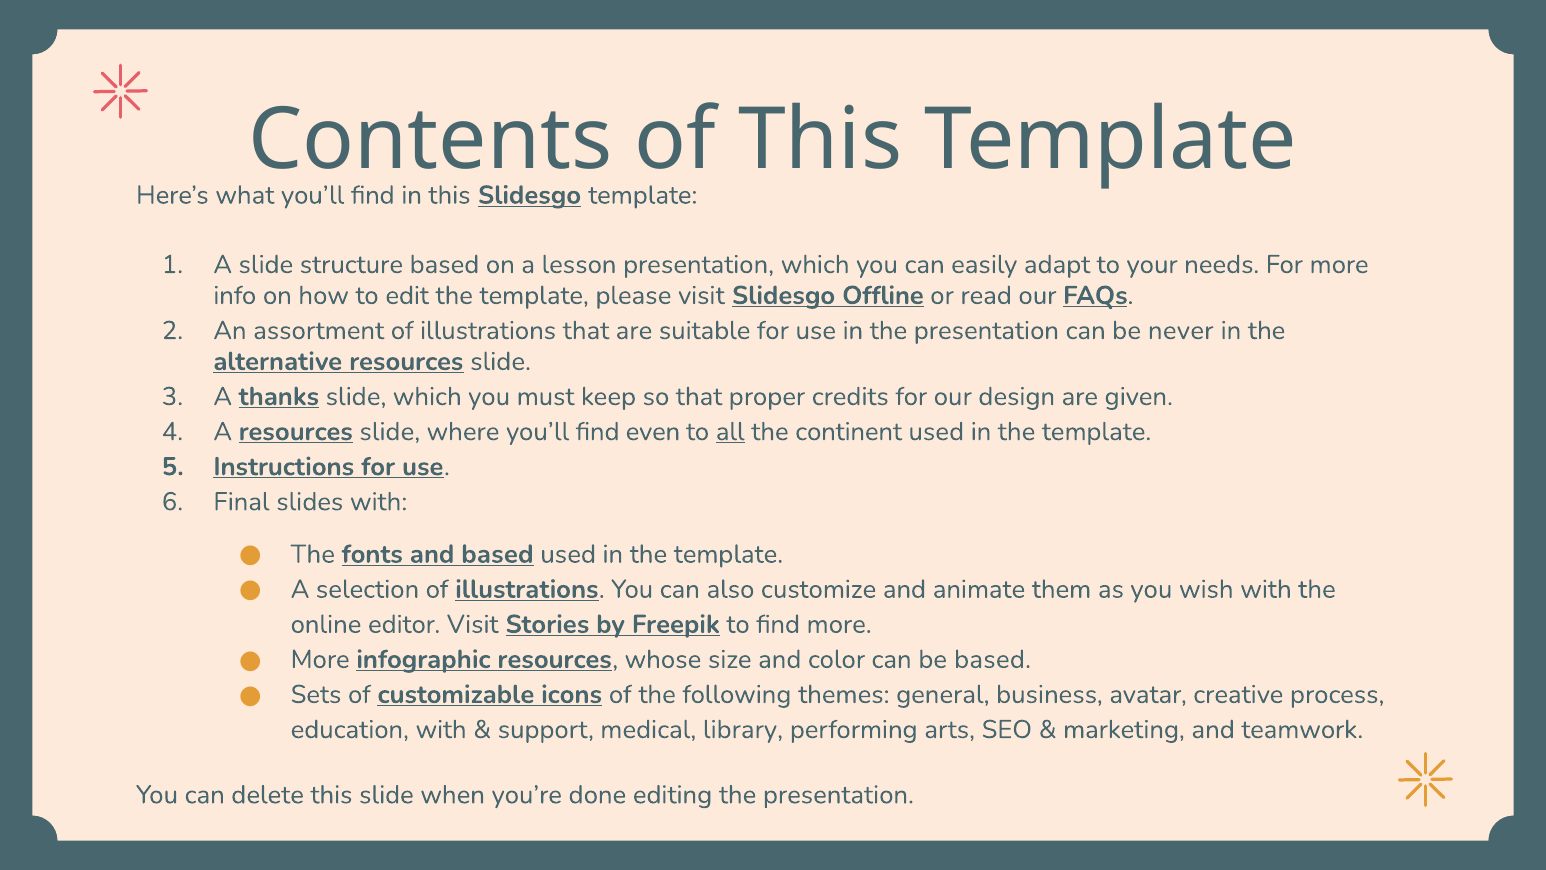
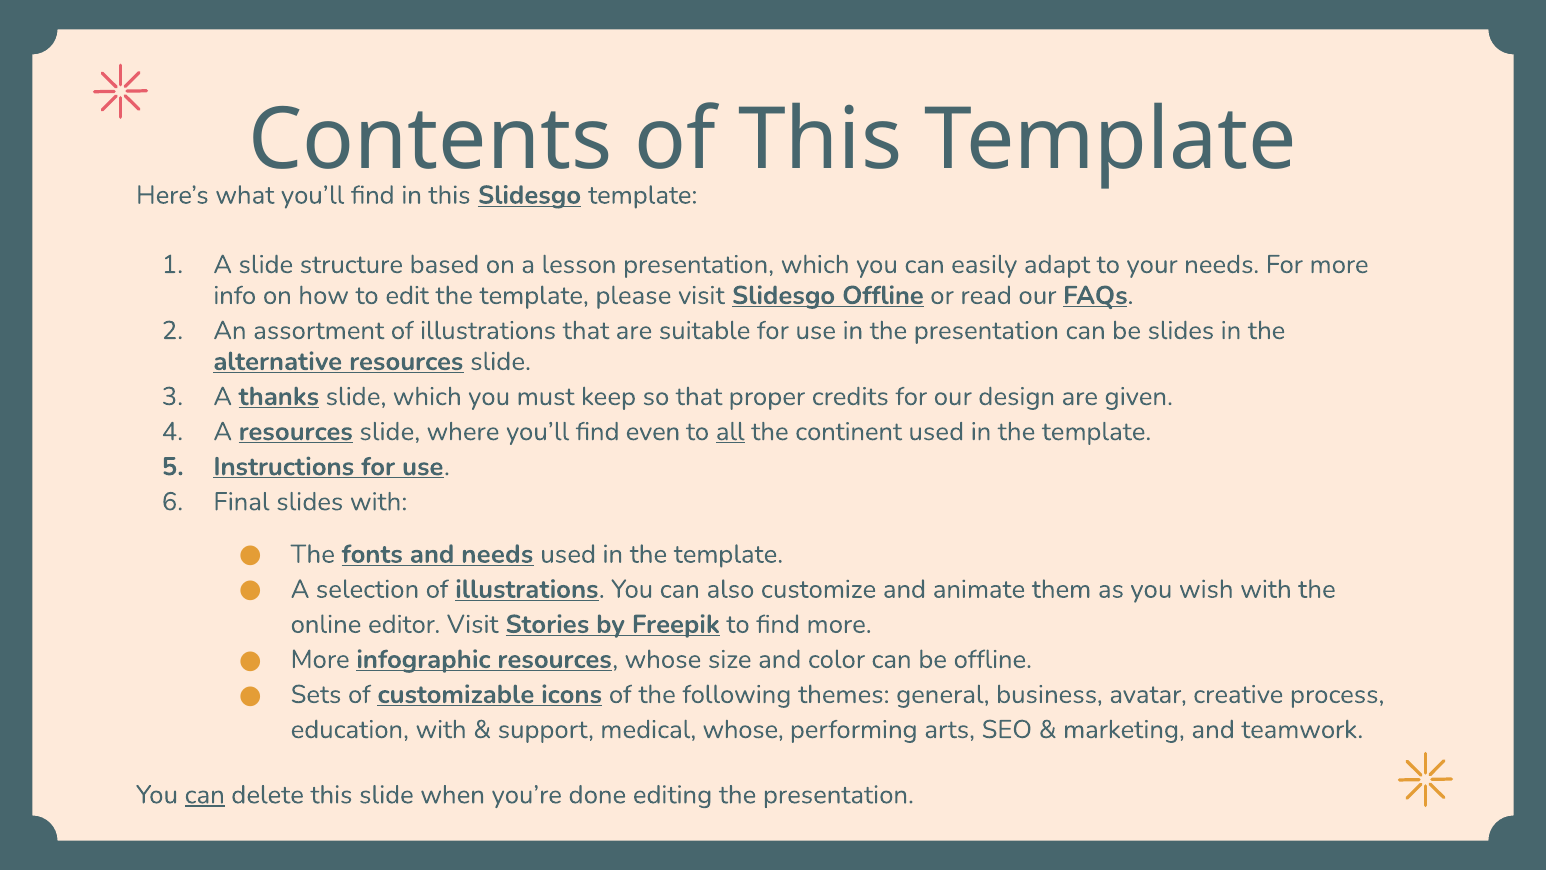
be never: never -> slides (1181, 330)
and based: based -> needs (497, 554)
be based: based -> offline (993, 659)
medical library: library -> whose (743, 729)
can underline: none -> present (205, 795)
